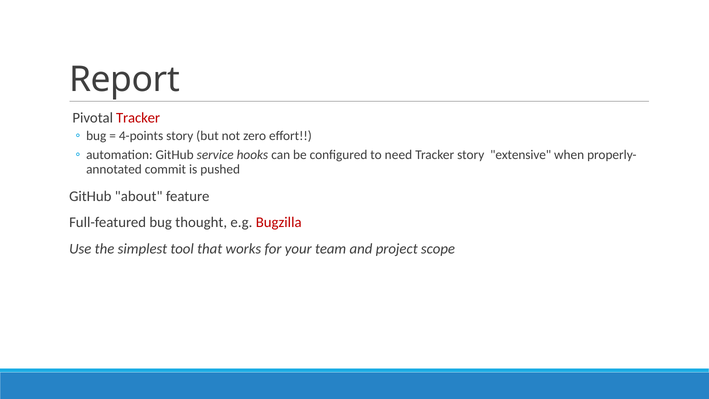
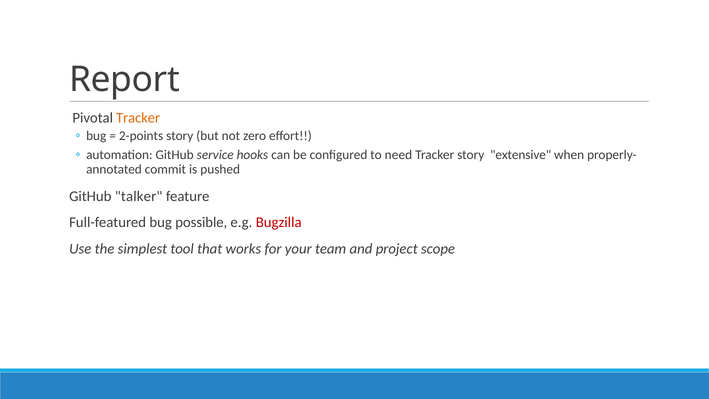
Tracker colour: red -> orange (138, 118)
4-points: 4-points -> 2-points (141, 136)
about: about -> talker (139, 196)
thought: thought -> possible (201, 222)
